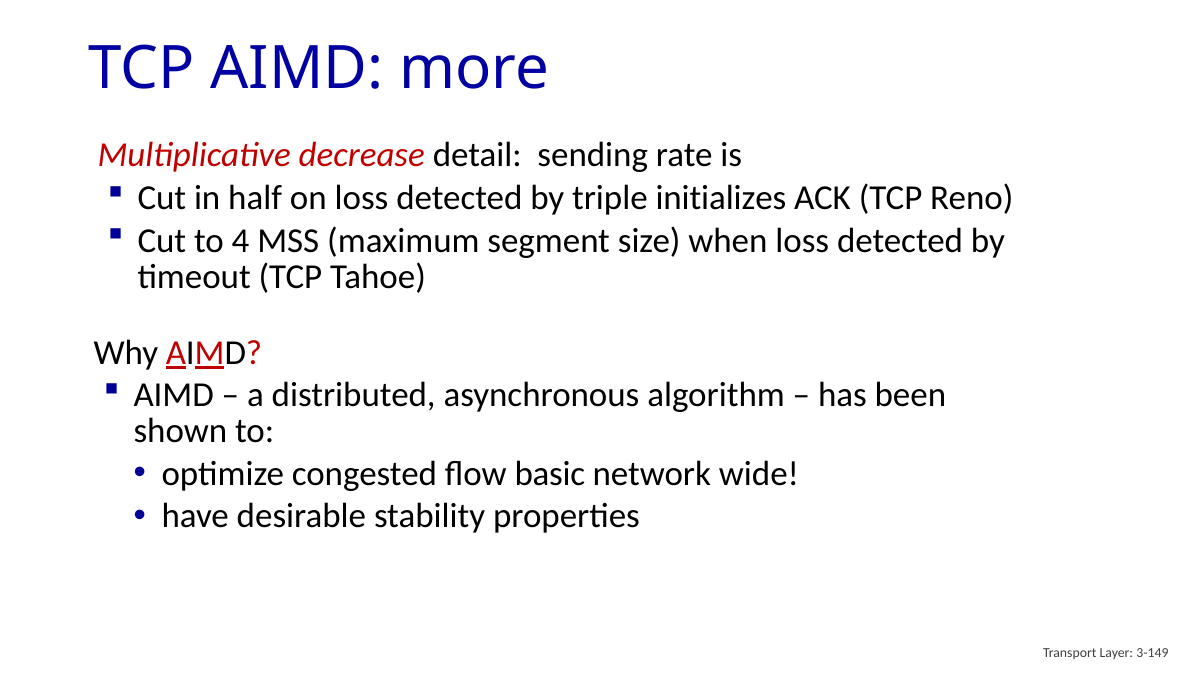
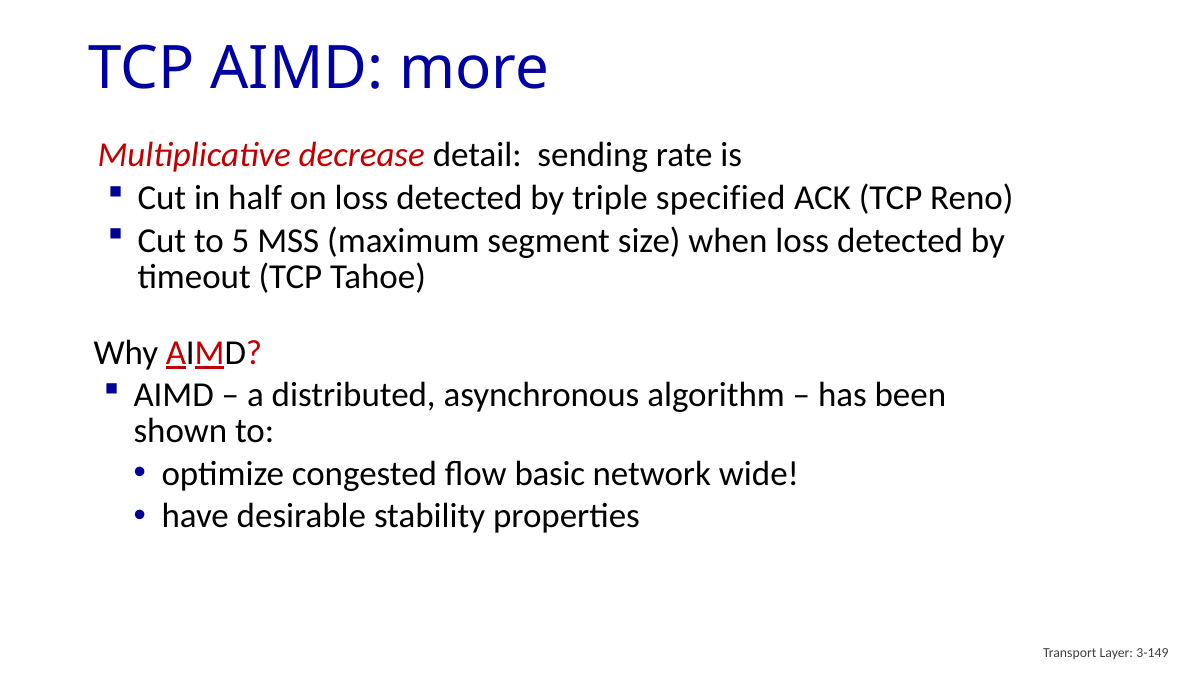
initializes: initializes -> specified (721, 198)
4: 4 -> 5 (241, 241)
